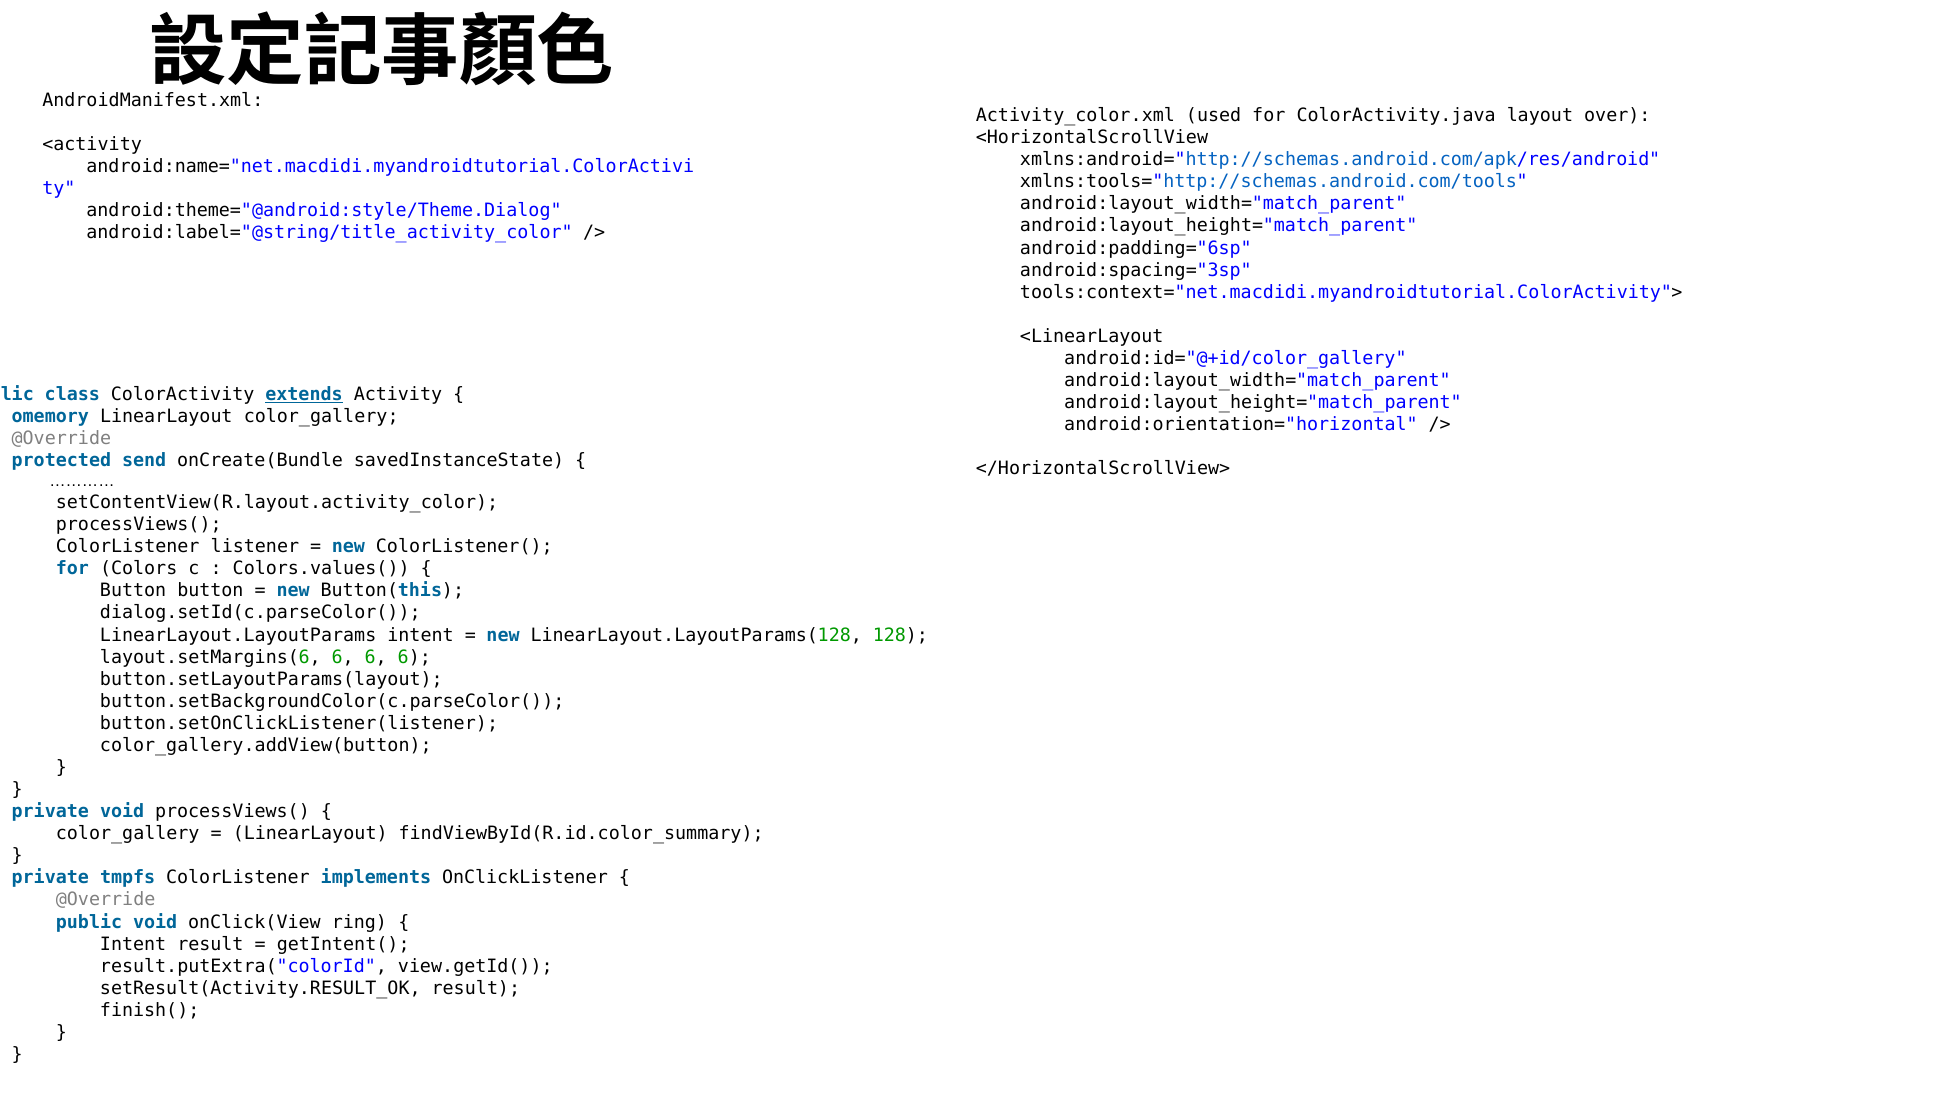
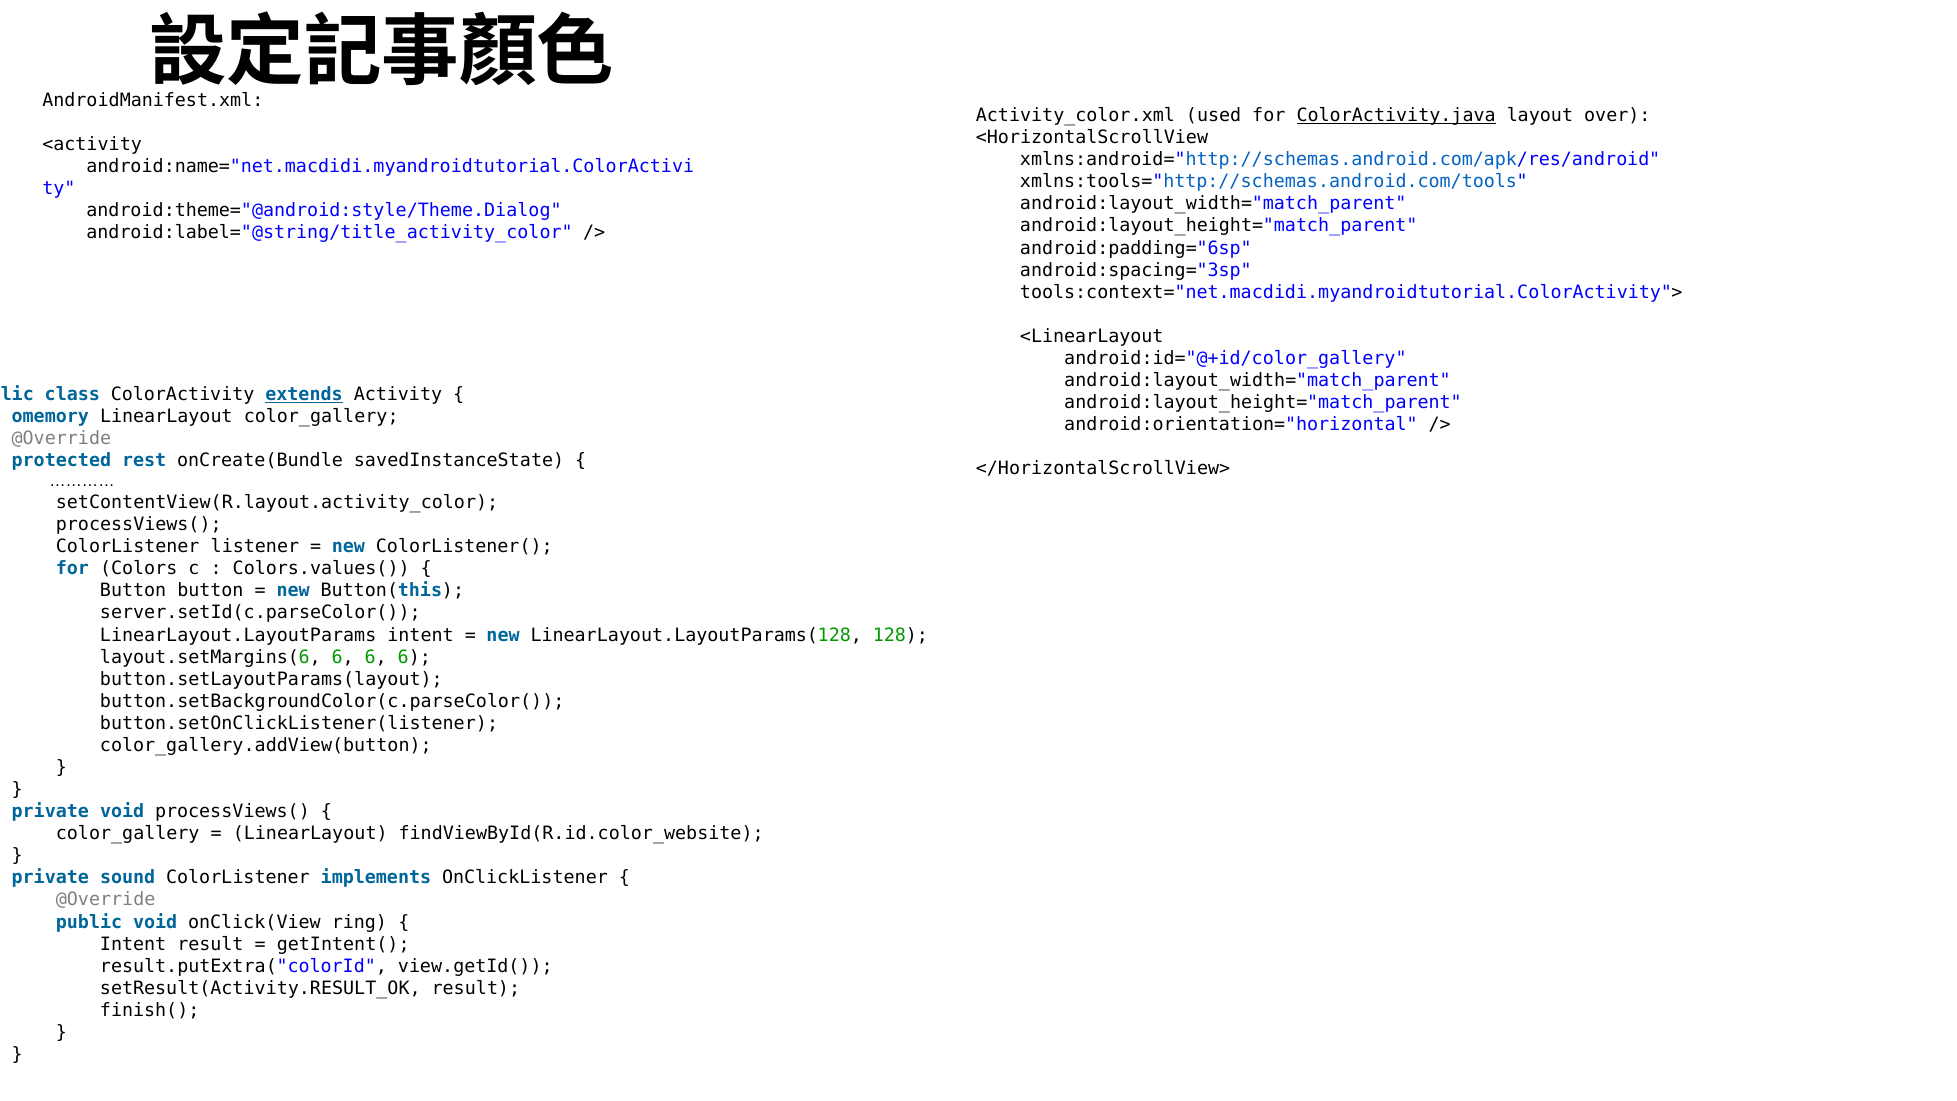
ColorActivity.java underline: none -> present (1396, 116)
send: send -> rest (144, 461)
dialog.setId(c.parseColor(: dialog.setId(c.parseColor( -> server.setId(c.parseColor( (260, 613)
findViewById(R.id.color_summary: findViewById(R.id.color_summary -> findViewById(R.id.color_website (581, 833)
tmpfs: tmpfs -> sound (128, 878)
